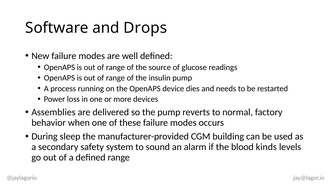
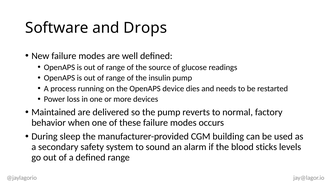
Assemblies: Assemblies -> Maintained (54, 112)
kinds: kinds -> sticks (266, 147)
